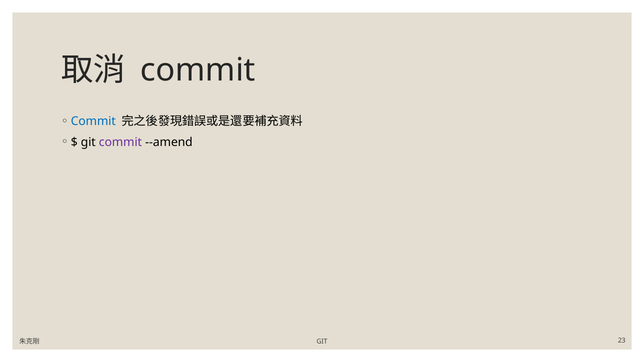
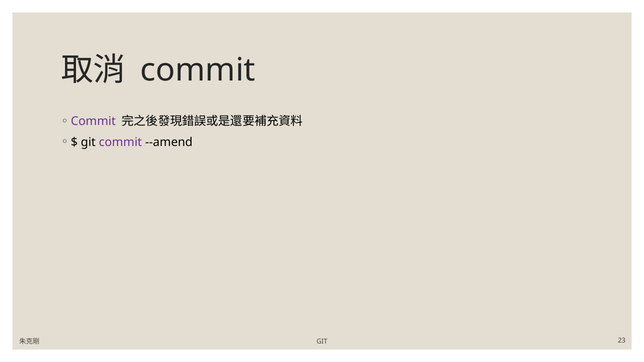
Commit colour: blue -> purple (93, 122)
